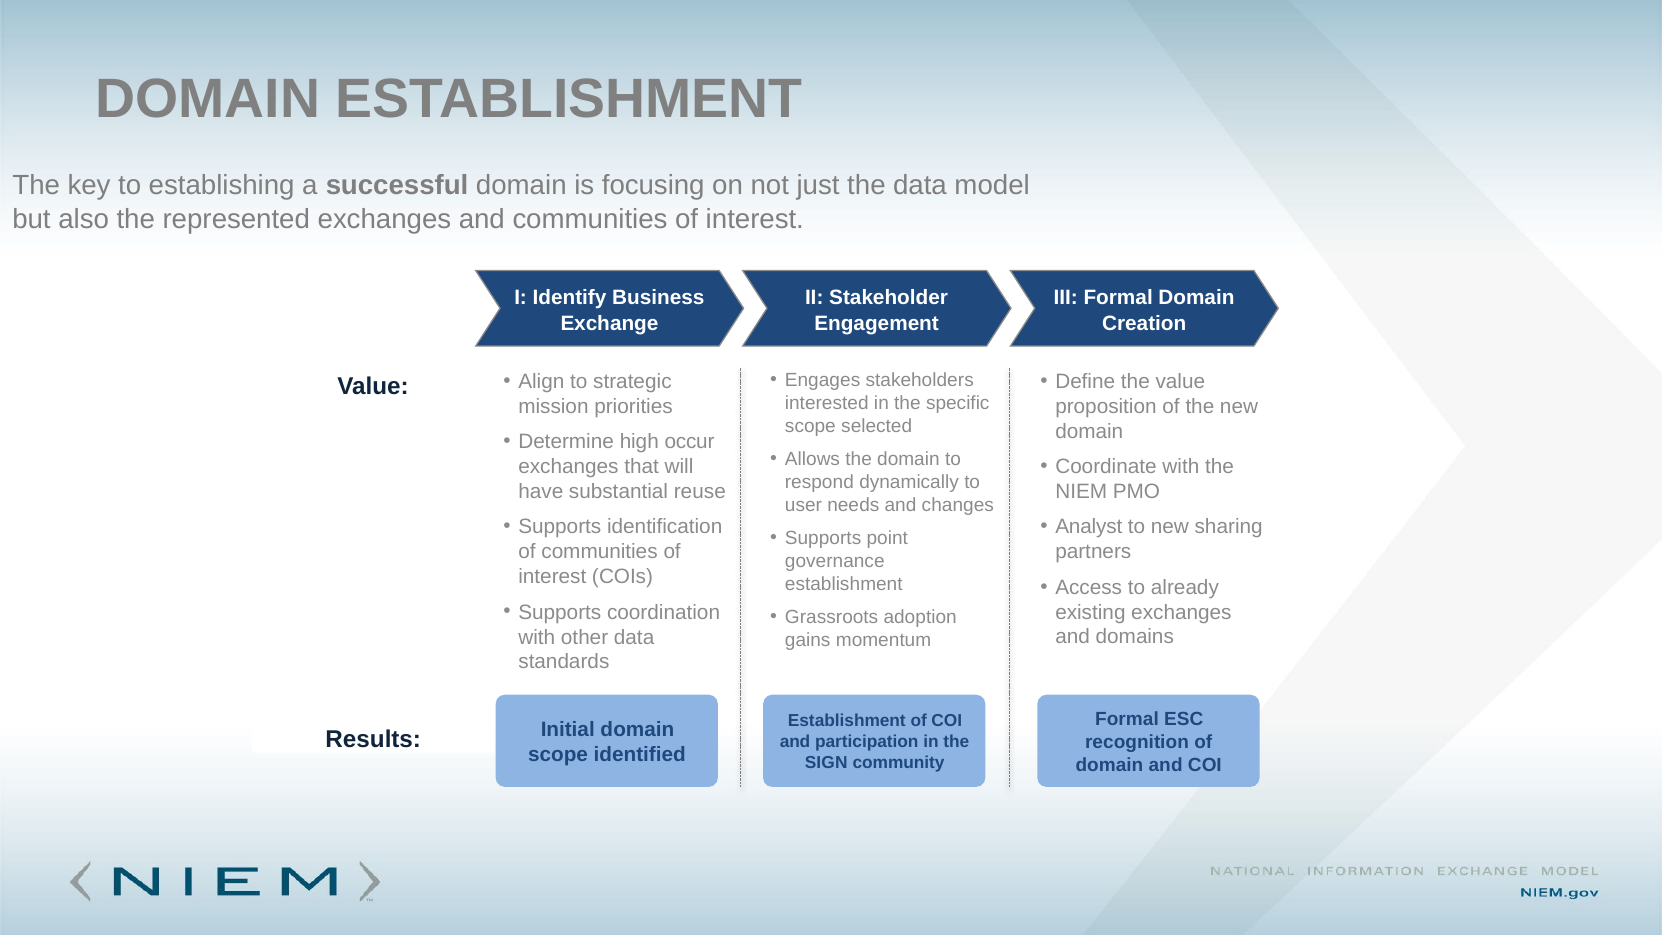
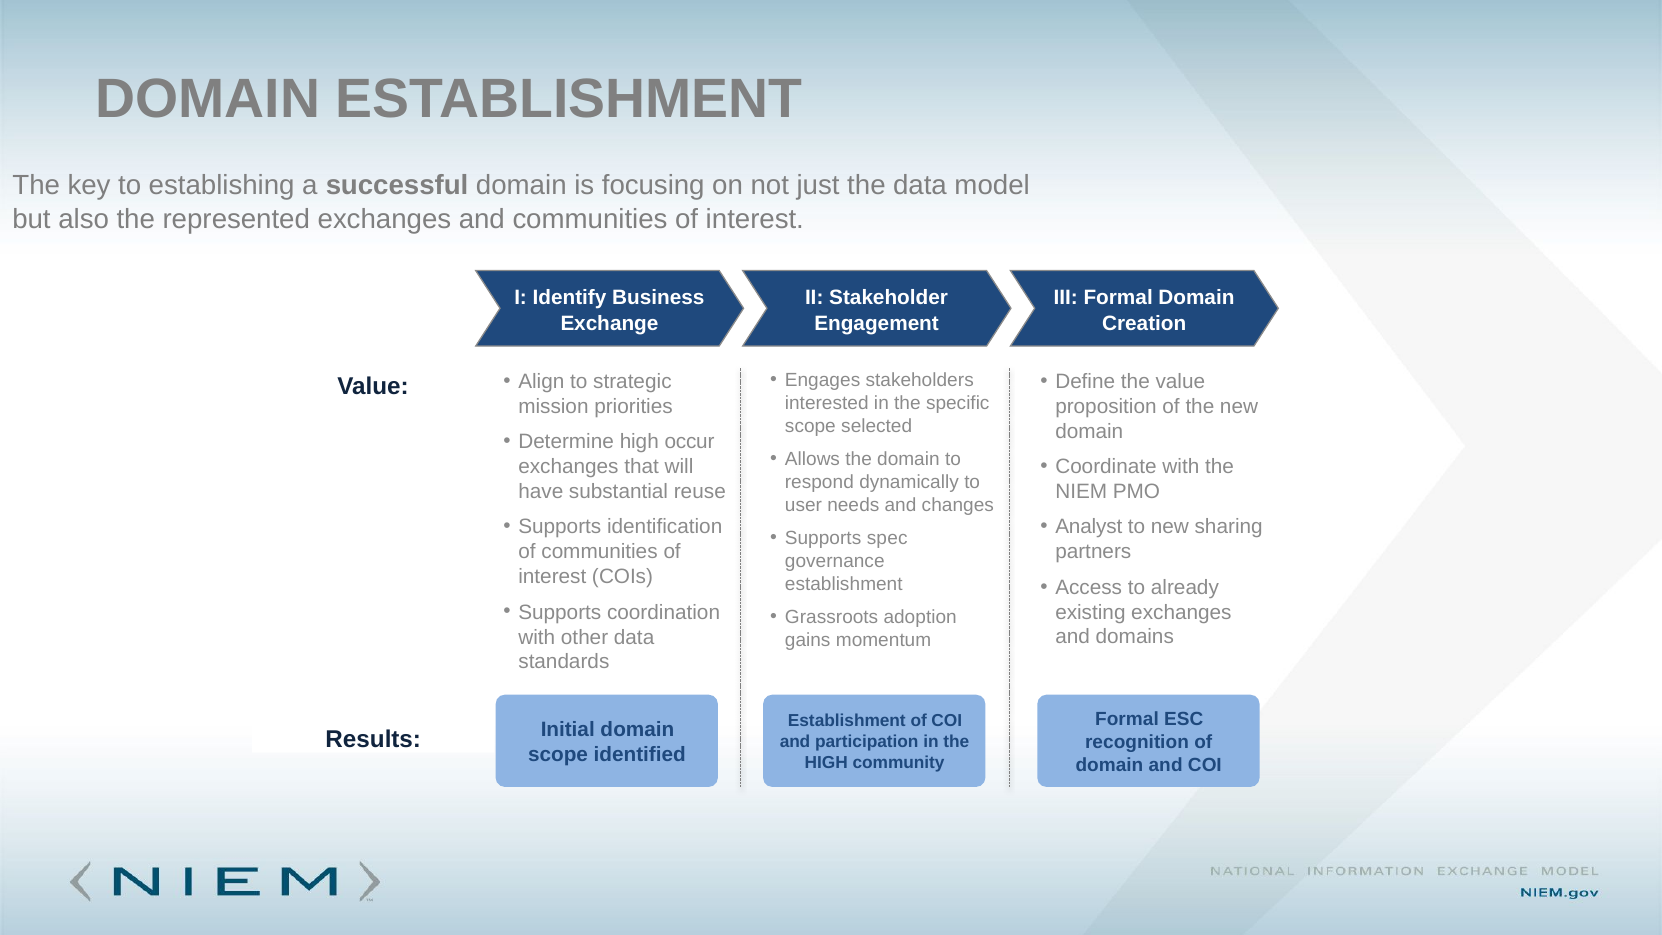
point: point -> spec (887, 538)
SIGN: SIGN -> HIGH (826, 763)
